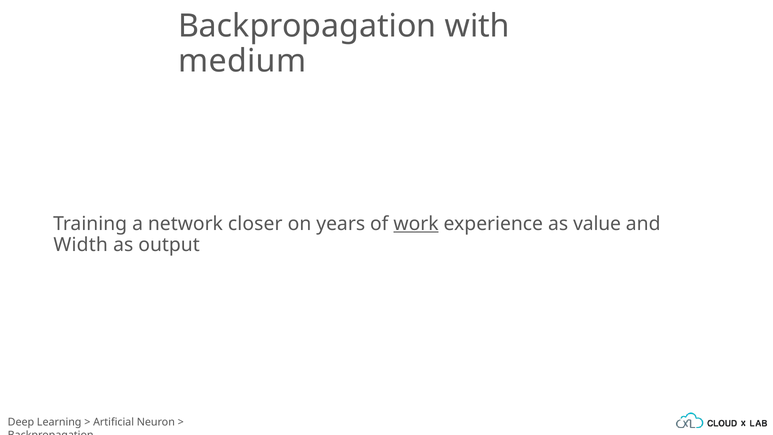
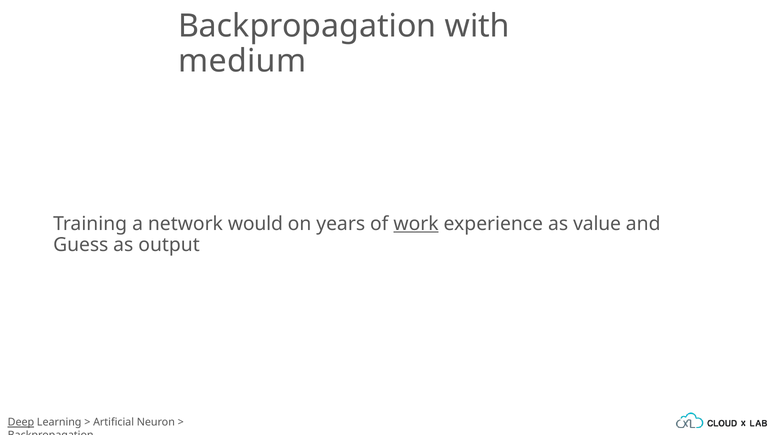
closer: closer -> would (255, 224)
Width: Width -> Guess (81, 245)
Deep underline: none -> present (21, 422)
